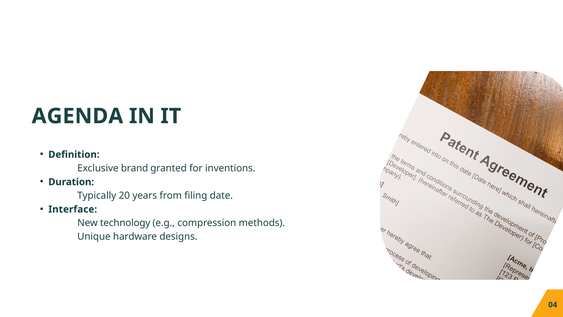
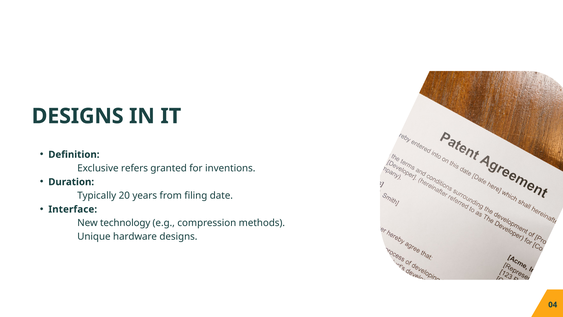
AGENDA: AGENDA -> DESIGNS (78, 116)
brand: brand -> refers (135, 168)
